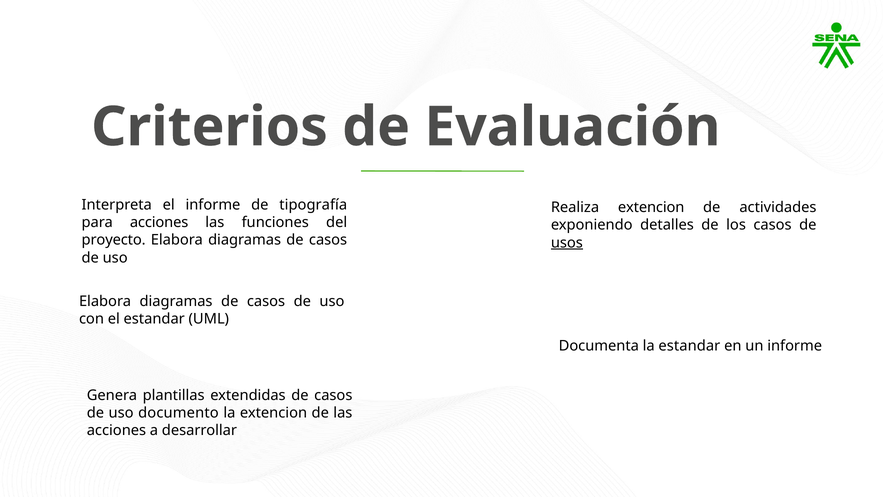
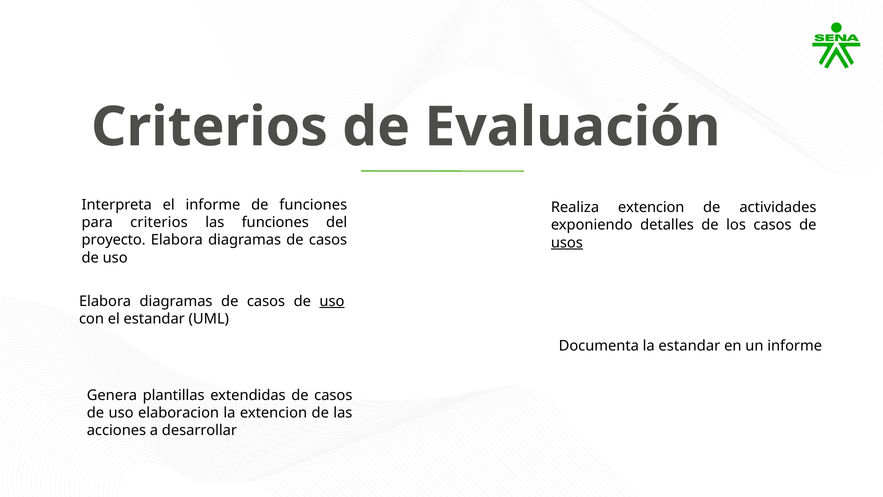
de tipografía: tipografía -> funciones (313, 205)
para acciones: acciones -> criterios (159, 222)
uso underline: none -> present (332, 301)
documento: documento -> elaboracion (179, 413)
